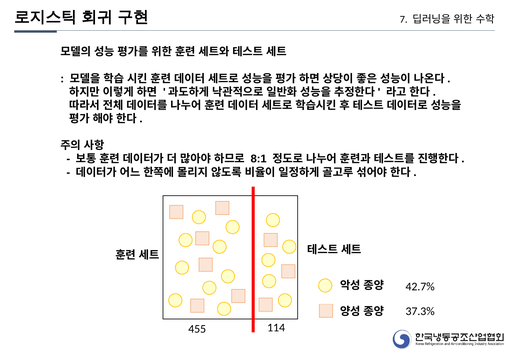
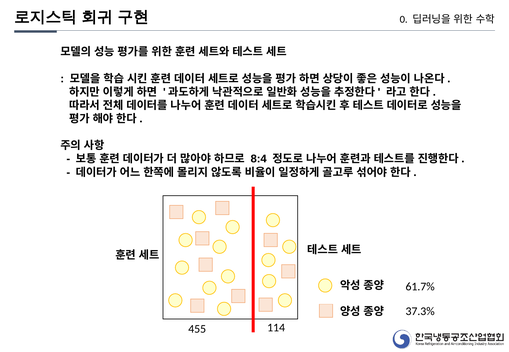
7: 7 -> 0 (404, 19)
8:1: 8:1 -> 8:4 (259, 159)
42.7%: 42.7% -> 61.7% (420, 287)
